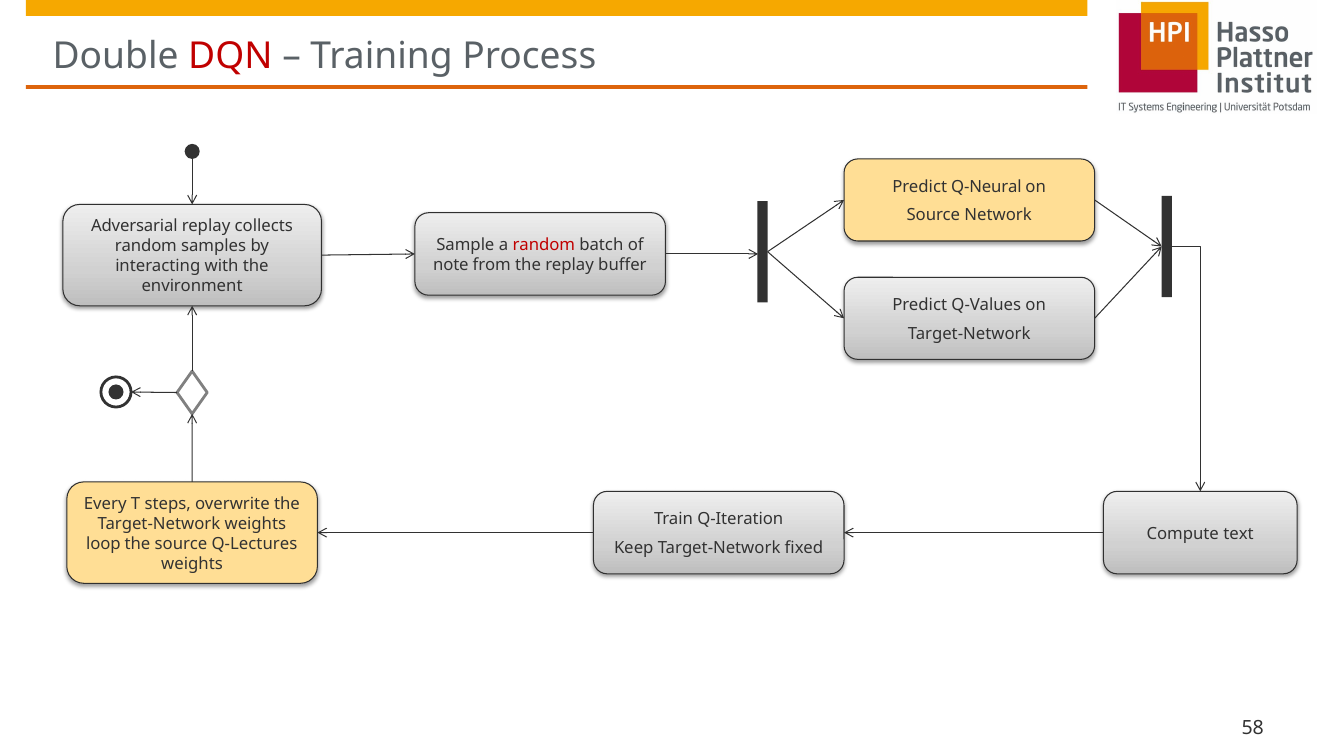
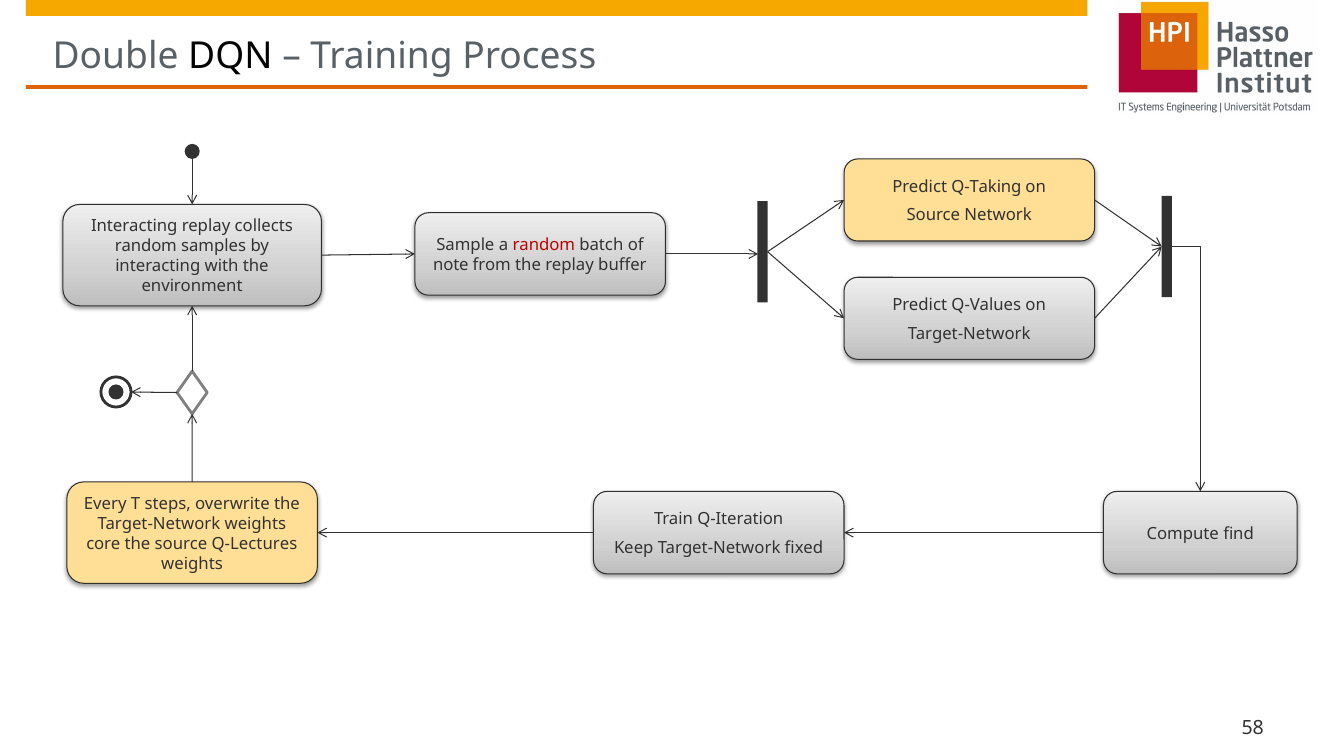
DQN colour: red -> black (230, 57)
Q-Neural: Q-Neural -> Q-Taking (986, 187)
Adversarial: Adversarial -> Interacting (134, 226)
text: text -> find (1239, 534)
loop: loop -> core (103, 544)
